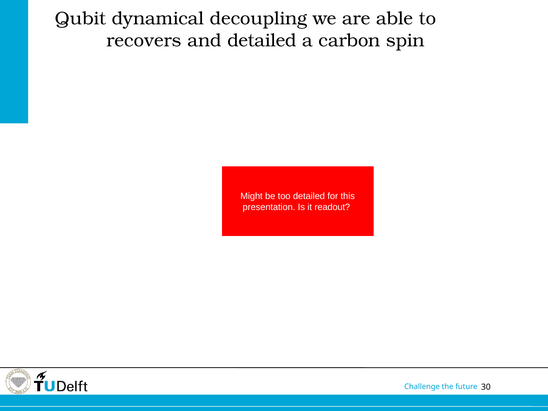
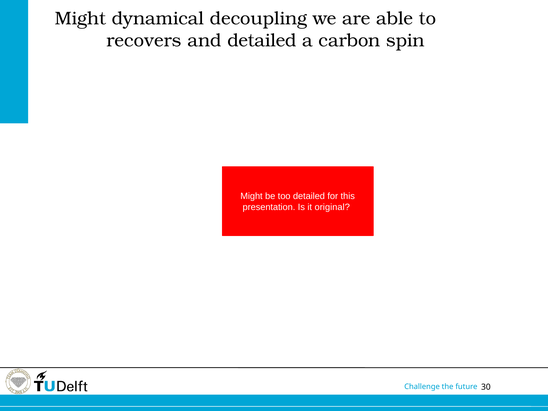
Qubit: Qubit -> Might (81, 19)
readout: readout -> original (332, 207)
